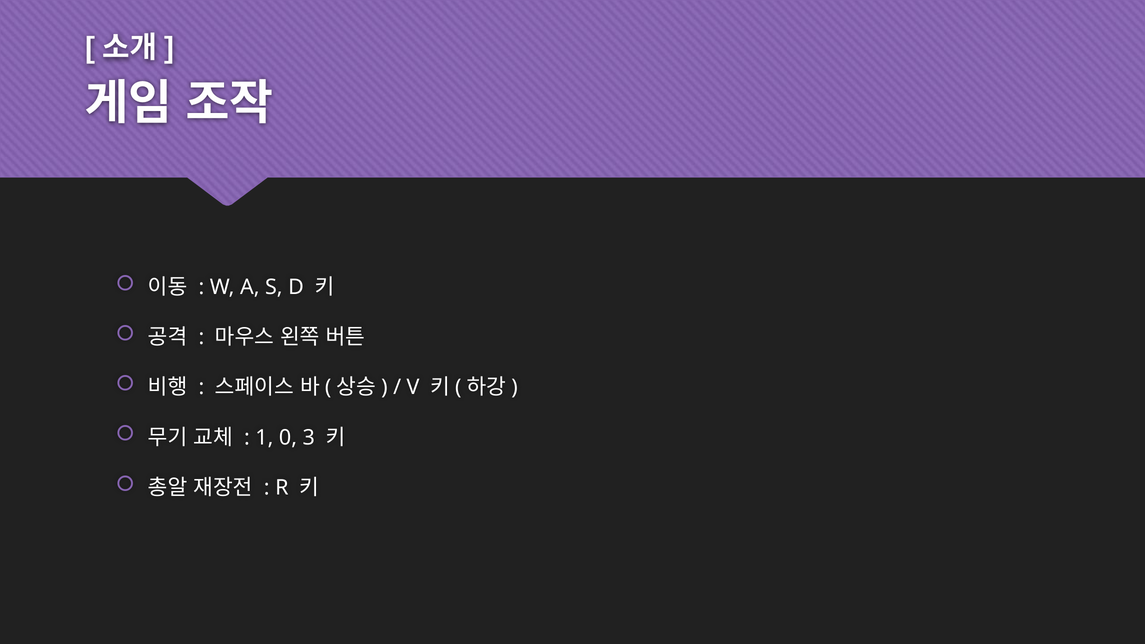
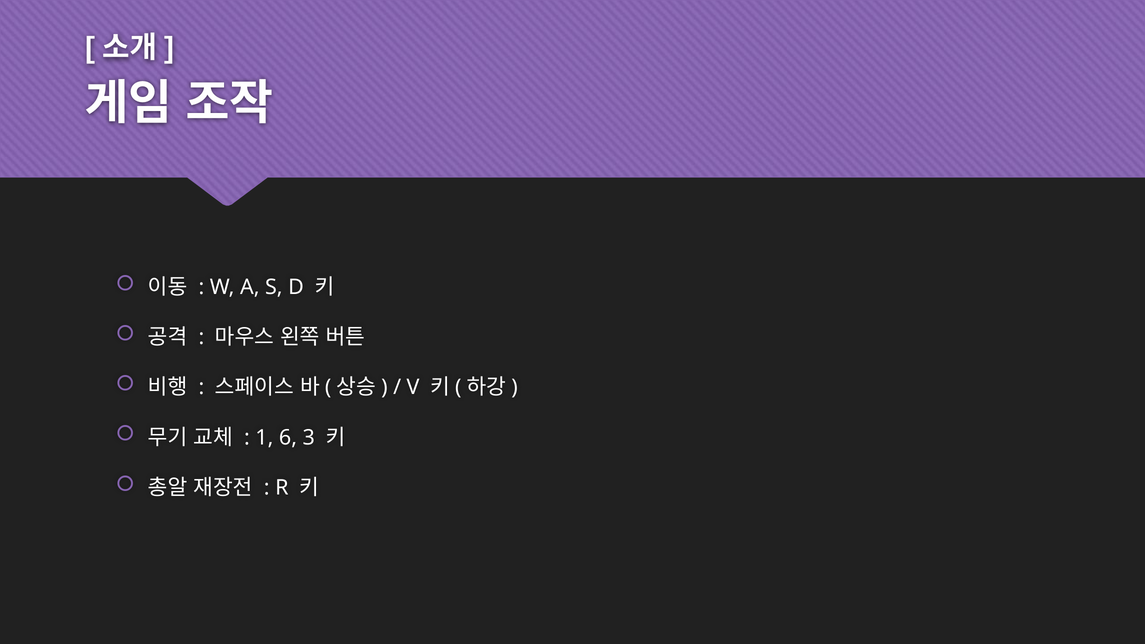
0: 0 -> 6 (288, 437)
